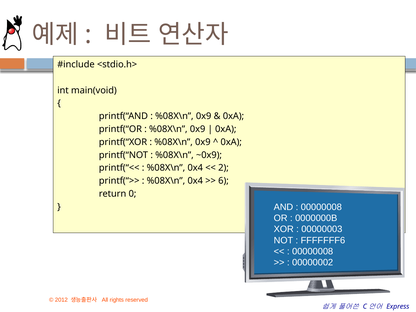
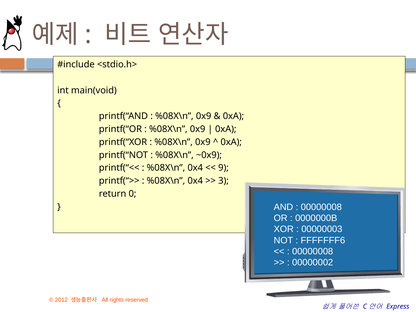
2: 2 -> 9 (224, 168)
6: 6 -> 3 (224, 181)
